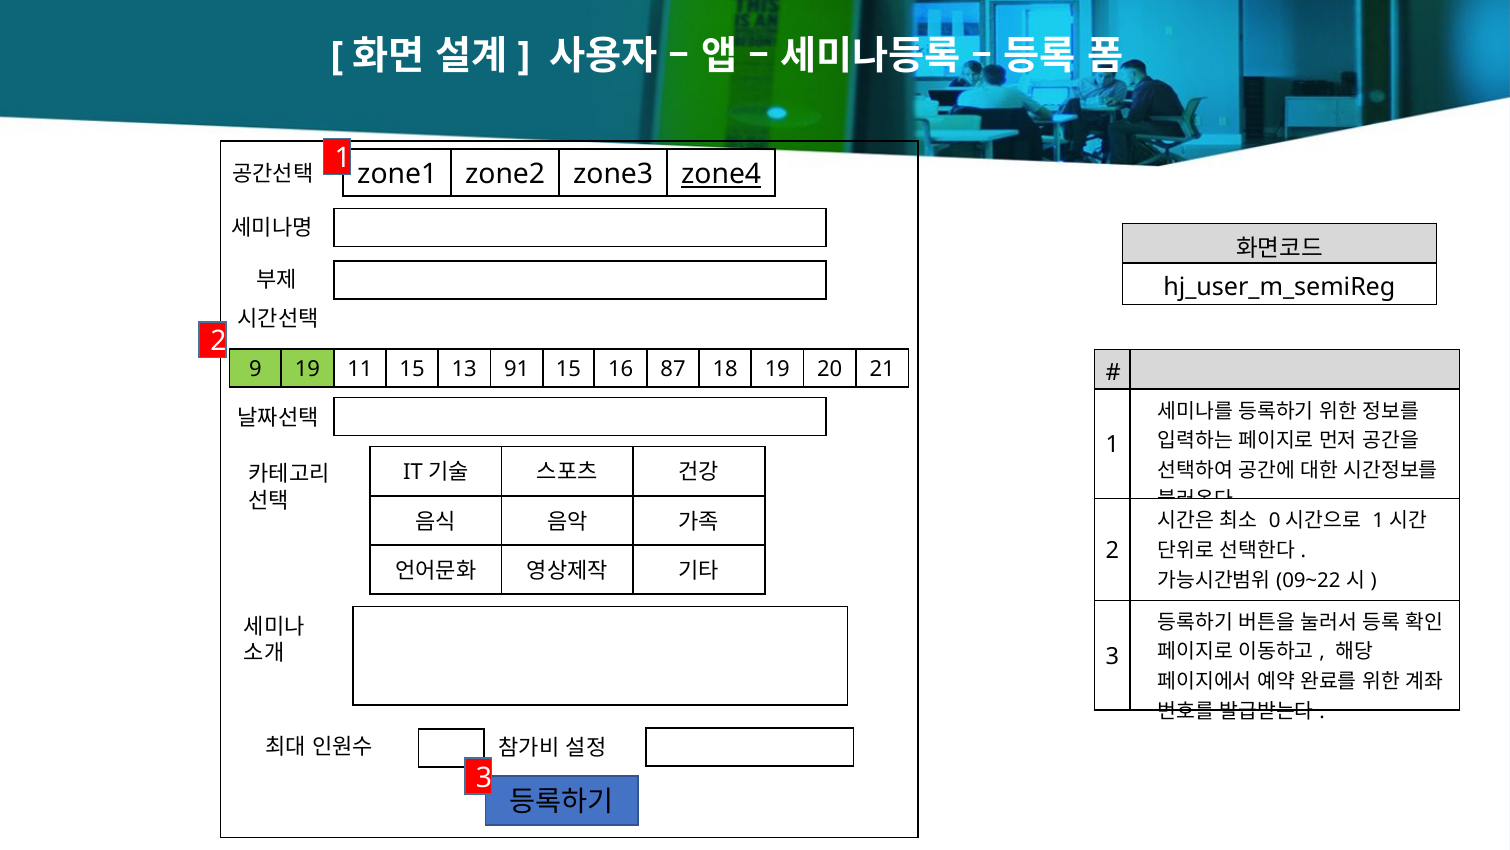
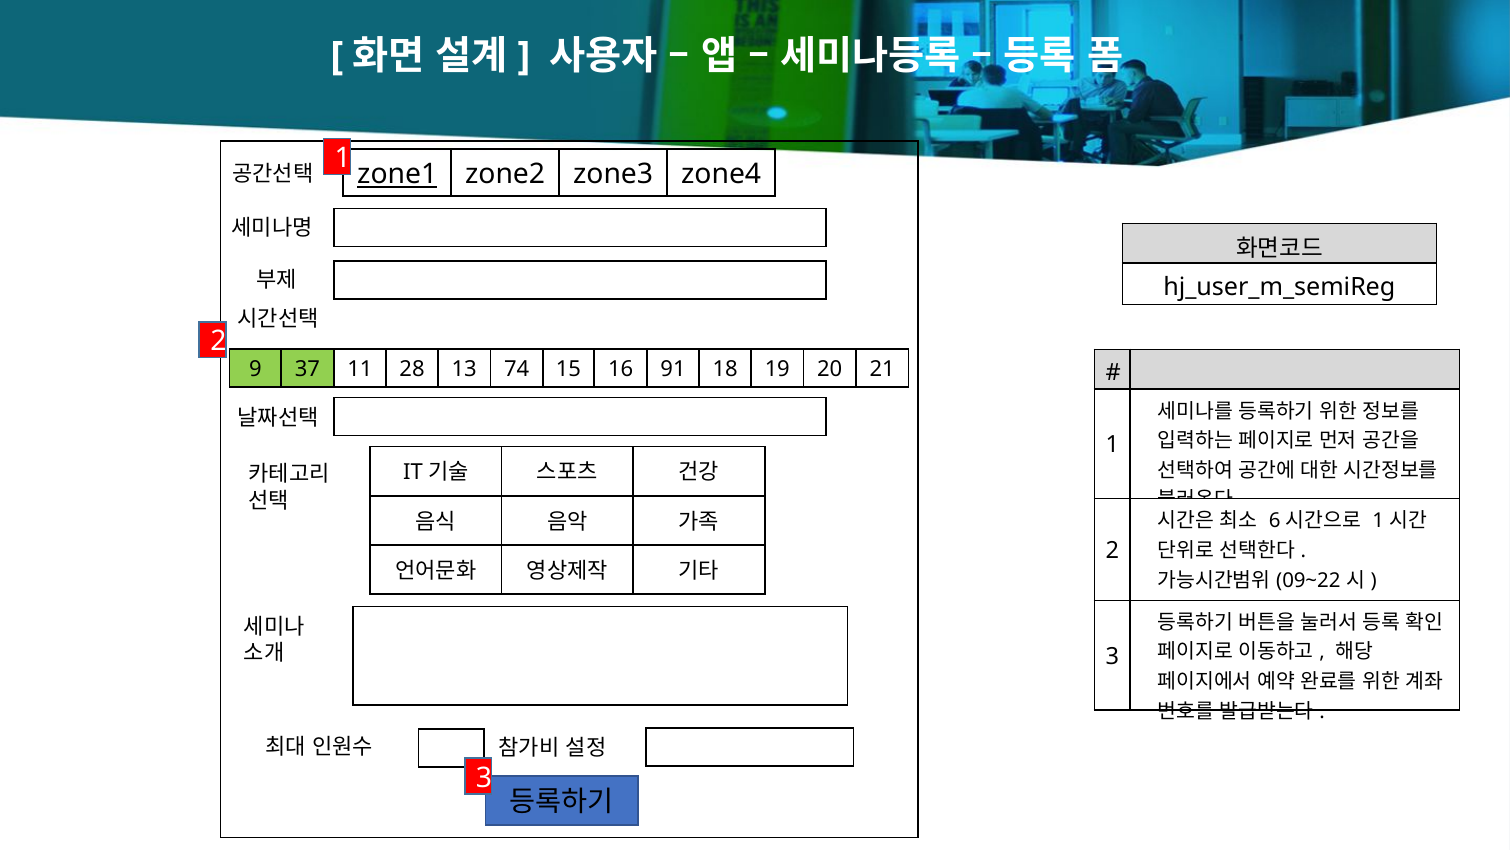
zone1 underline: none -> present (397, 174)
zone4 underline: present -> none (721, 174)
9 19: 19 -> 37 (307, 369)
11 15: 15 -> 28 (412, 369)
91: 91 -> 74 (517, 369)
87: 87 -> 91 (673, 369)
0: 0 -> 6 (1275, 521)
